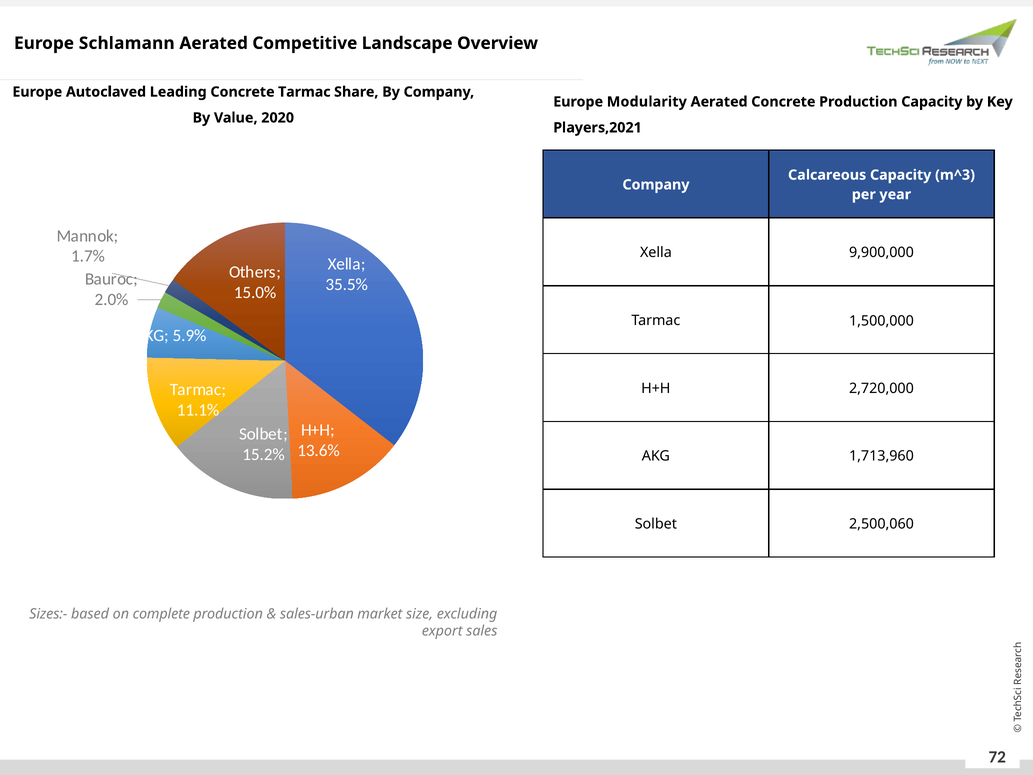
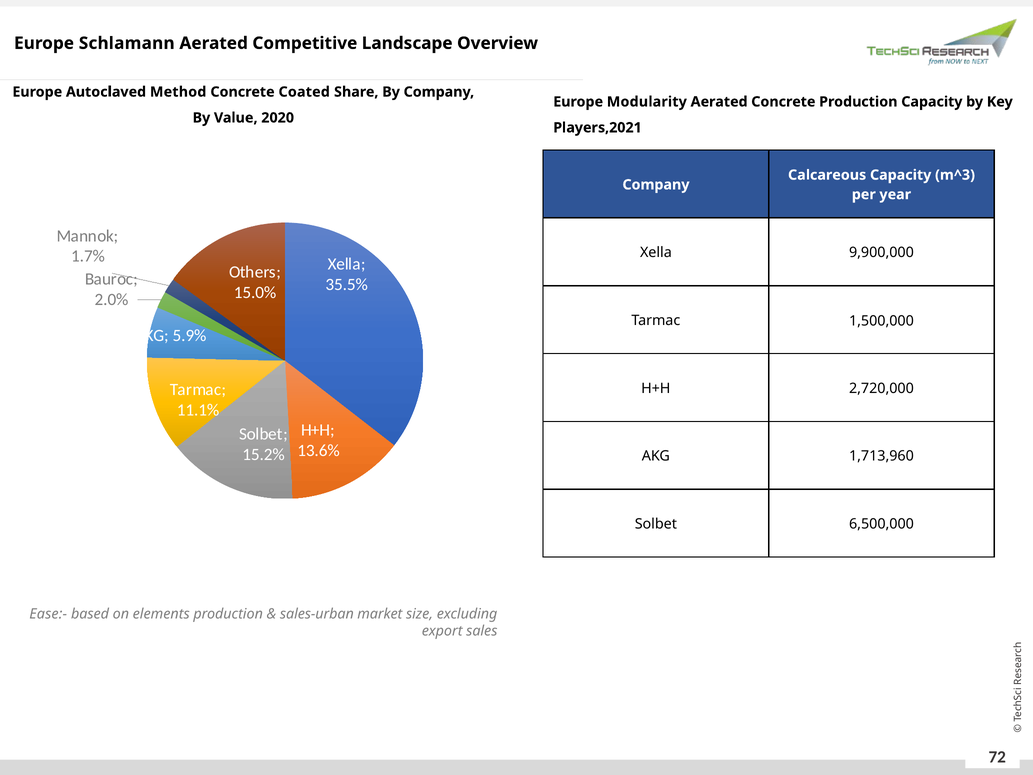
Leading: Leading -> Method (178, 92)
Concrete Tarmac: Tarmac -> Coated (304, 92)
2,500,060: 2,500,060 -> 6,500,000 (881, 524)
Sizes:-: Sizes:- -> Ease:- (48, 614)
complete: complete -> elements (161, 614)
